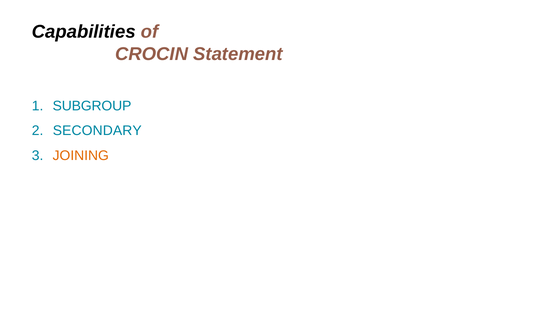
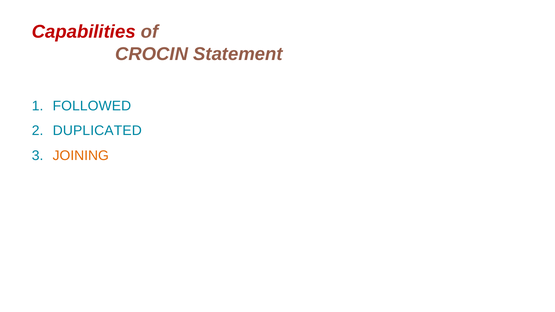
Capabilities colour: black -> red (84, 32)
SUBGROUP: SUBGROUP -> FOLLOWED (92, 106)
SECONDARY: SECONDARY -> DUPLICATED (97, 131)
